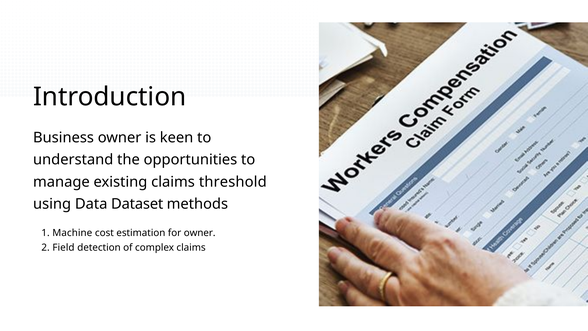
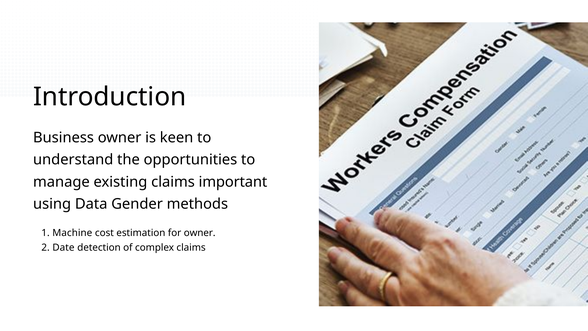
threshold: threshold -> important (233, 182)
Dataset: Dataset -> Gender (137, 204)
Field: Field -> Date (63, 248)
